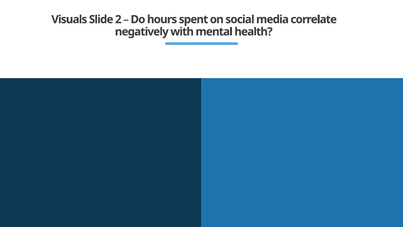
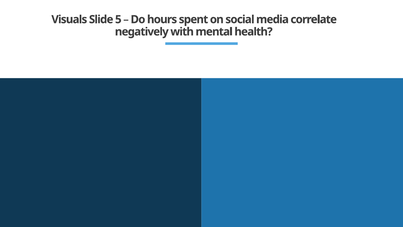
2: 2 -> 5 (118, 19)
